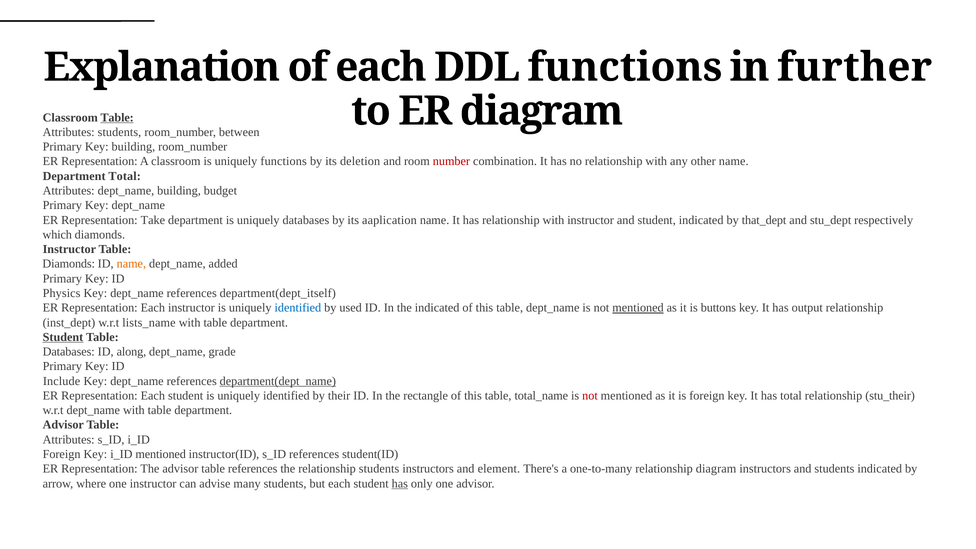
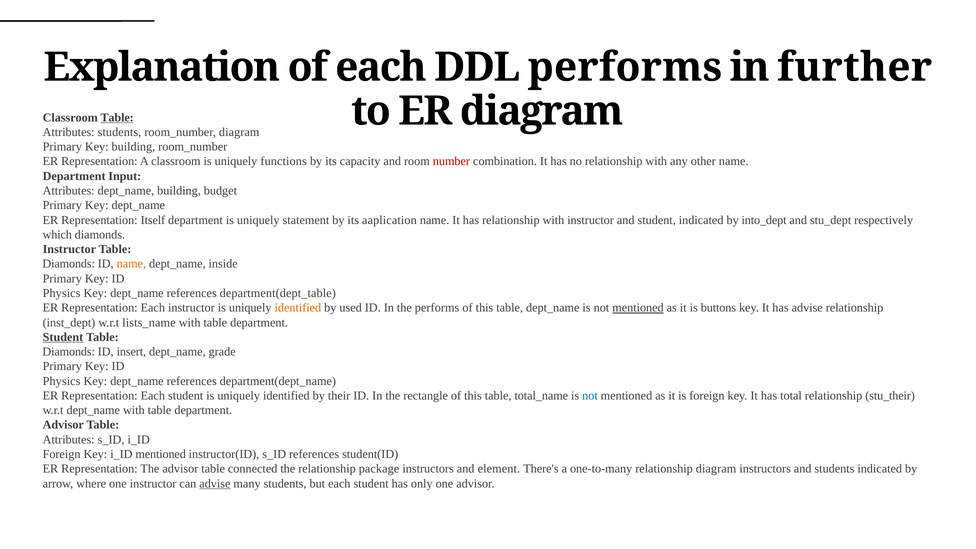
DDL functions: functions -> performs (625, 67)
room_number between: between -> diagram (239, 132)
deletion: deletion -> capacity (360, 161)
Department Total: Total -> Input (125, 176)
Take: Take -> Itself (153, 220)
uniquely databases: databases -> statement (306, 220)
that_dept: that_dept -> into_dept (764, 220)
added: added -> inside (223, 264)
department(dept_itself: department(dept_itself -> department(dept_table (278, 293)
identified colour: blue -> orange (298, 308)
the indicated: indicated -> performs (437, 308)
has output: output -> advise (807, 308)
Databases: Databases -> Diamonds (69, 352)
along: along -> insert (131, 352)
Include: Include -> Physics (62, 381)
department(dept_name underline: present -> none (278, 381)
not colour: red -> blue (590, 396)
table references: references -> connected (253, 469)
relationship students: students -> package (379, 469)
advise underline: none -> present (215, 484)
has underline: present -> none (400, 484)
